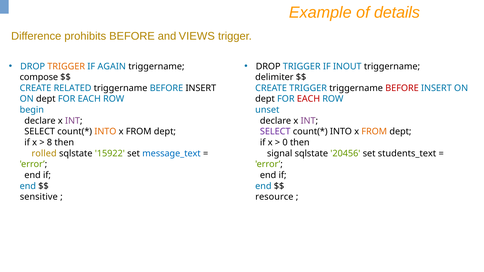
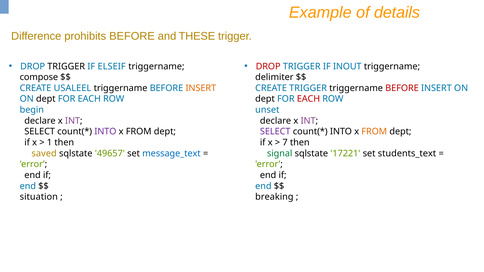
VIEWS: VIEWS -> THESE (197, 36)
TRIGGER colour: orange -> black (66, 66)
AGAIN: AGAIN -> ELSEIF (112, 66)
DROP colour: black -> red (268, 66)
RELATED: RELATED -> USALEEL (72, 88)
INSERT colour: black -> orange (201, 88)
INTO colour: orange -> purple (105, 132)
8: 8 -> 1 (50, 143)
0: 0 -> 7 (285, 143)
rolled: rolled -> saved (44, 154)
15922: 15922 -> 49657 (110, 154)
signal colour: black -> green (280, 154)
20456: 20456 -> 17221 (345, 154)
sensitive: sensitive -> situation (39, 197)
resource: resource -> breaking (274, 197)
